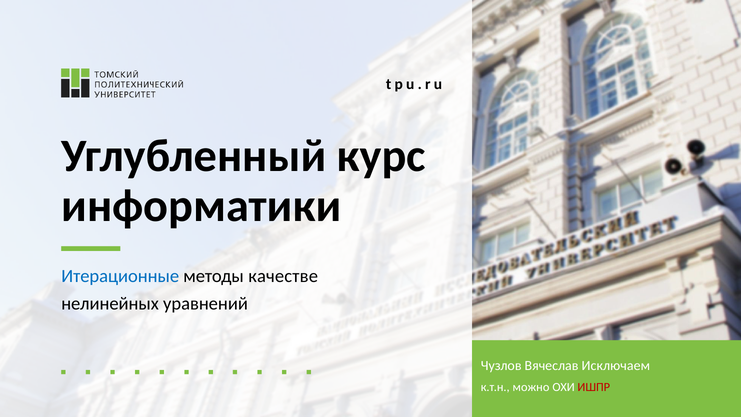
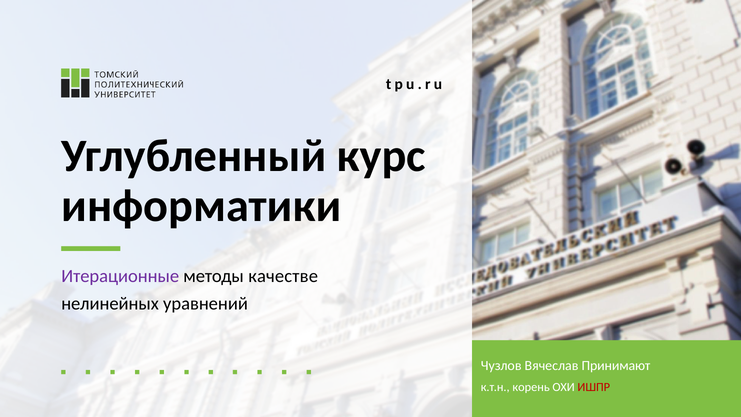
Итерационные colour: blue -> purple (120, 276)
Исключаем: Исключаем -> Принимают (616, 365)
можно: можно -> корень (531, 387)
